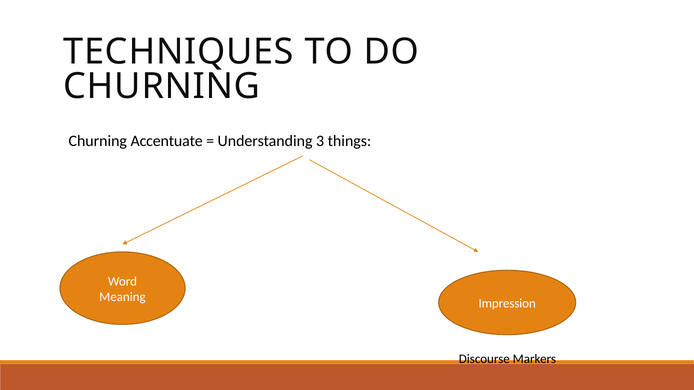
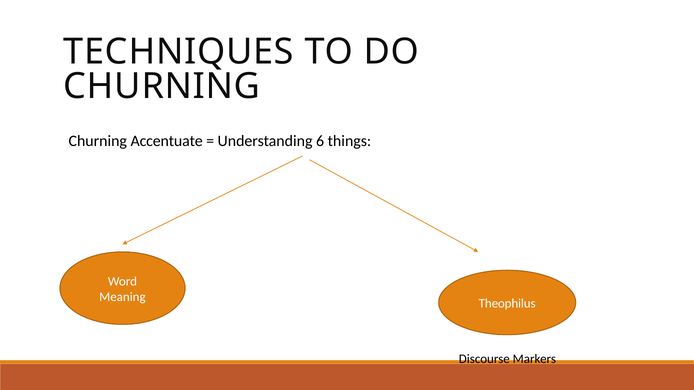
3: 3 -> 6 (320, 141)
Impression: Impression -> Theophilus (507, 304)
